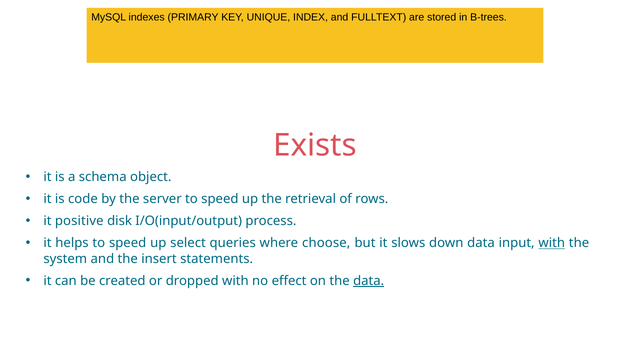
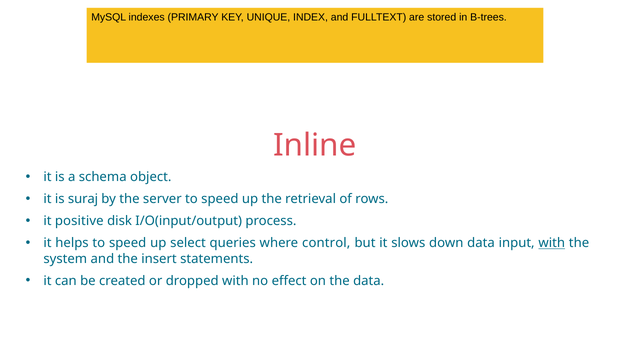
Exists: Exists -> Inline (315, 145)
code: code -> suraj (83, 199)
choose: choose -> control (326, 243)
data underline: present -> none (369, 281)
